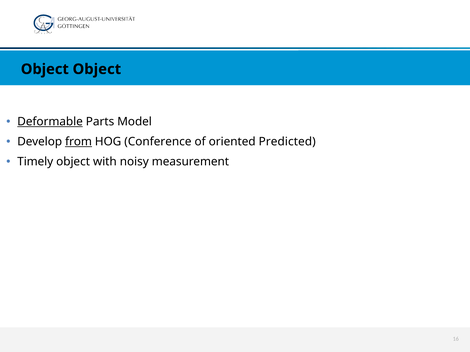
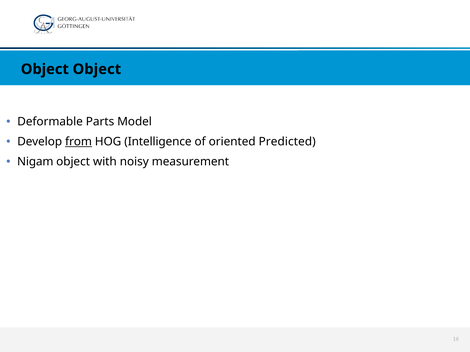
Deformable underline: present -> none (50, 122)
Conference: Conference -> Intelligence (158, 142)
Timely: Timely -> Nigam (35, 162)
